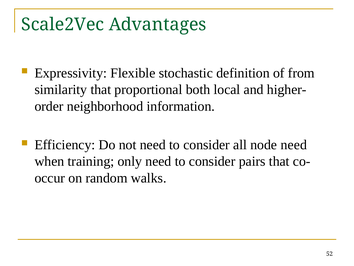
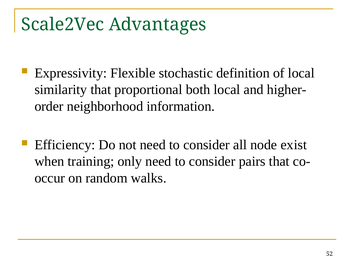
of from: from -> local (301, 73)
node need: need -> exist (294, 145)
